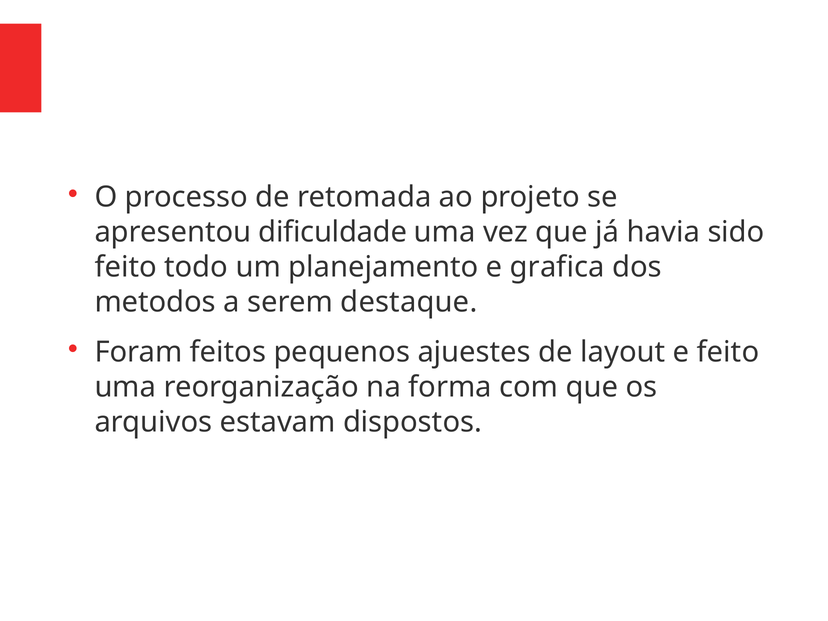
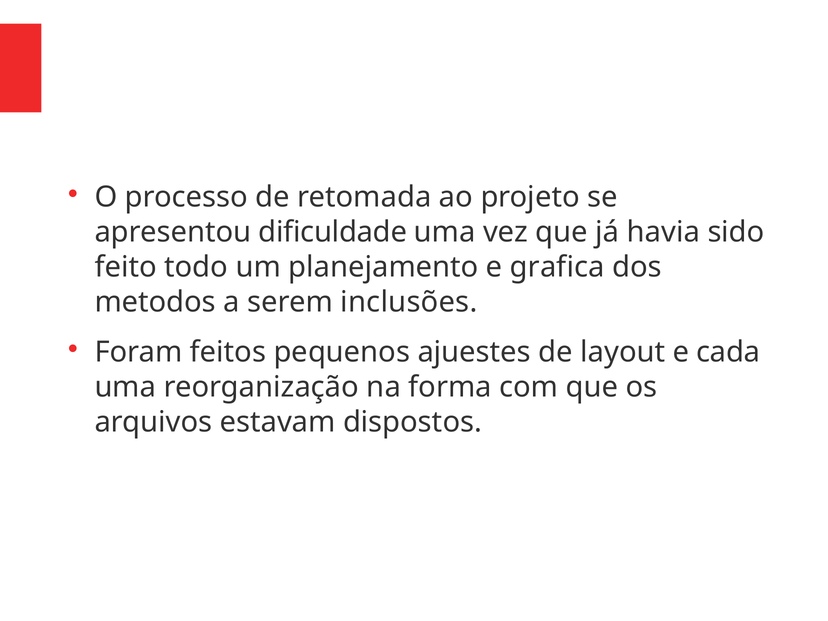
destaque: destaque -> inclusões (409, 302)
e feito: feito -> cada (728, 352)
